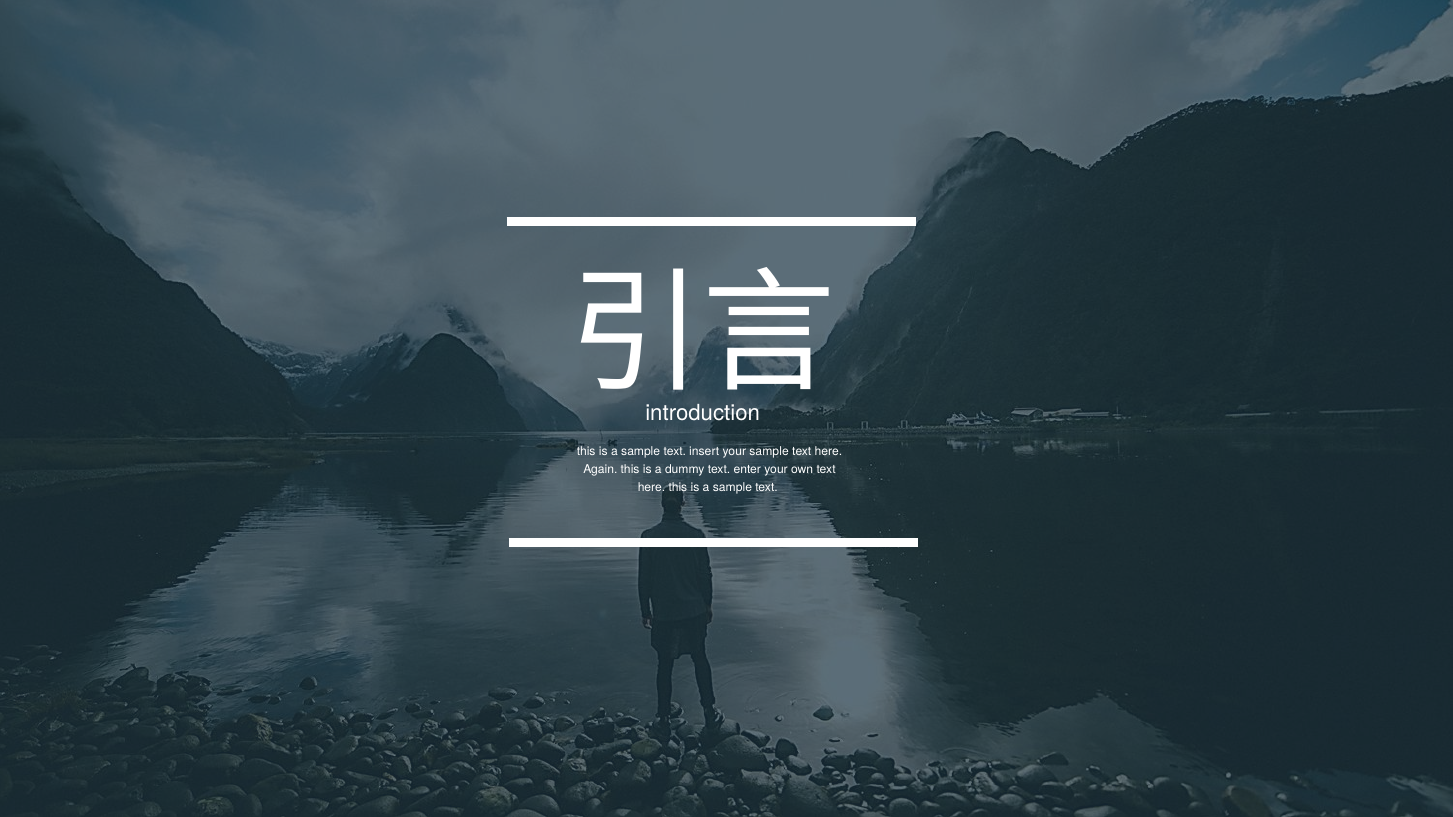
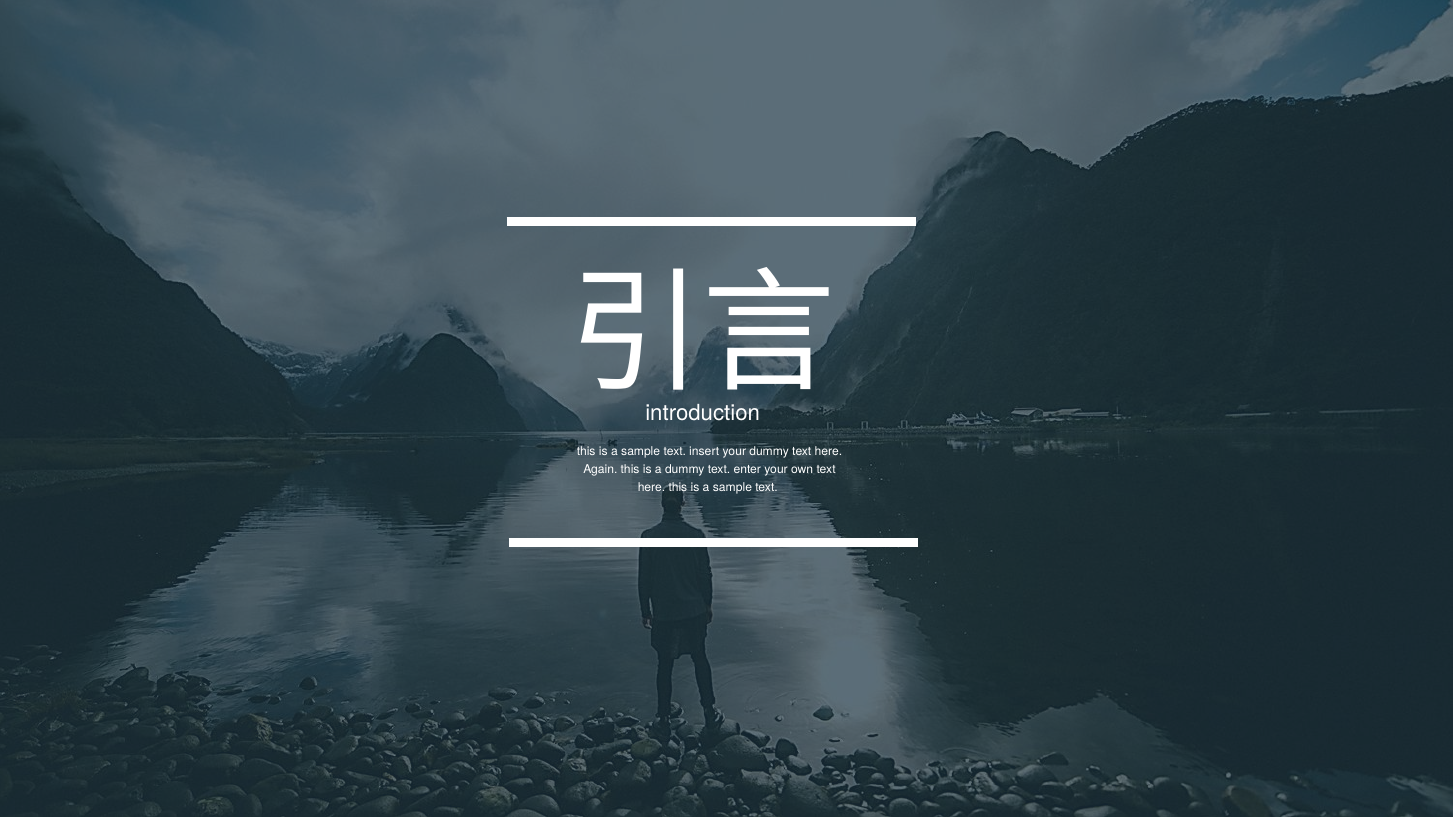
your sample: sample -> dummy (769, 451)
